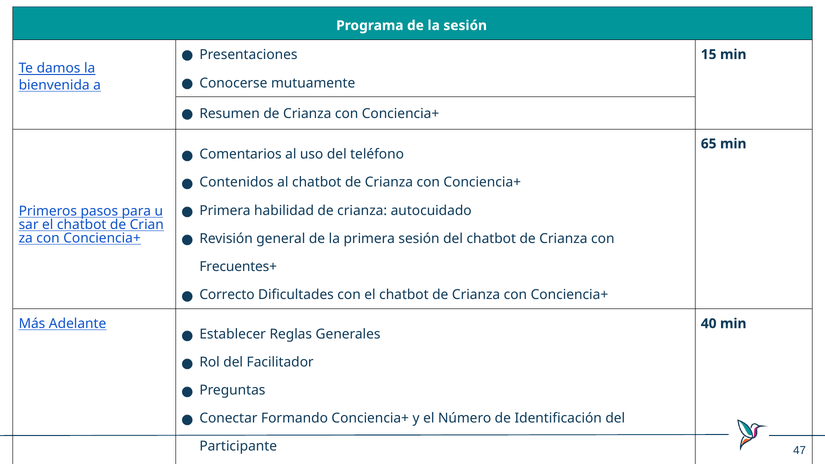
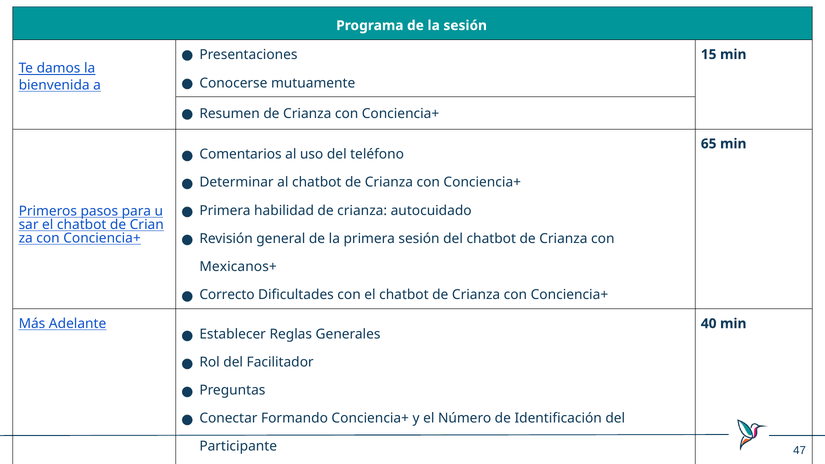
Contenidos: Contenidos -> Determinar (237, 182)
Frecuentes+: Frecuentes+ -> Mexicanos+ (238, 267)
